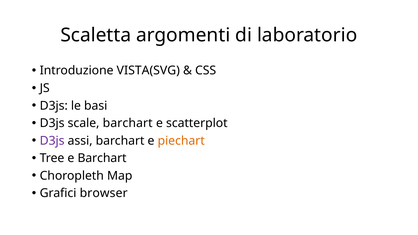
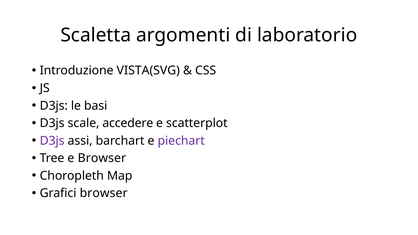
scale barchart: barchart -> accedere (128, 123)
piechart colour: orange -> purple (181, 141)
e Barchart: Barchart -> Browser (102, 158)
